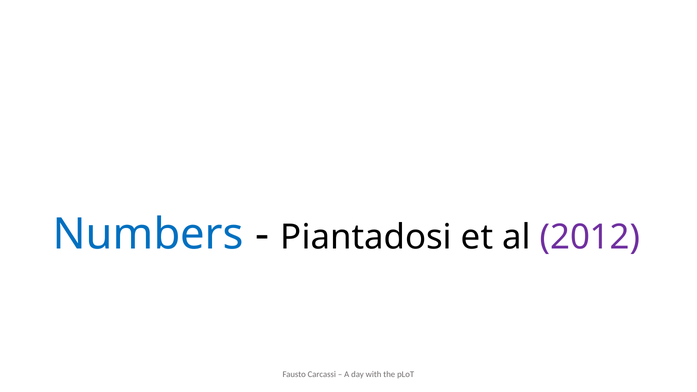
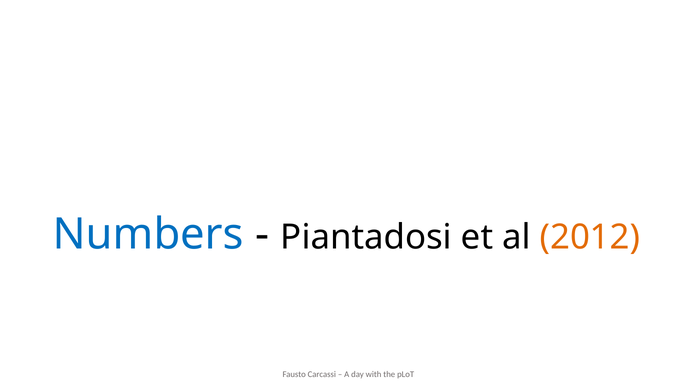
2012 colour: purple -> orange (590, 237)
